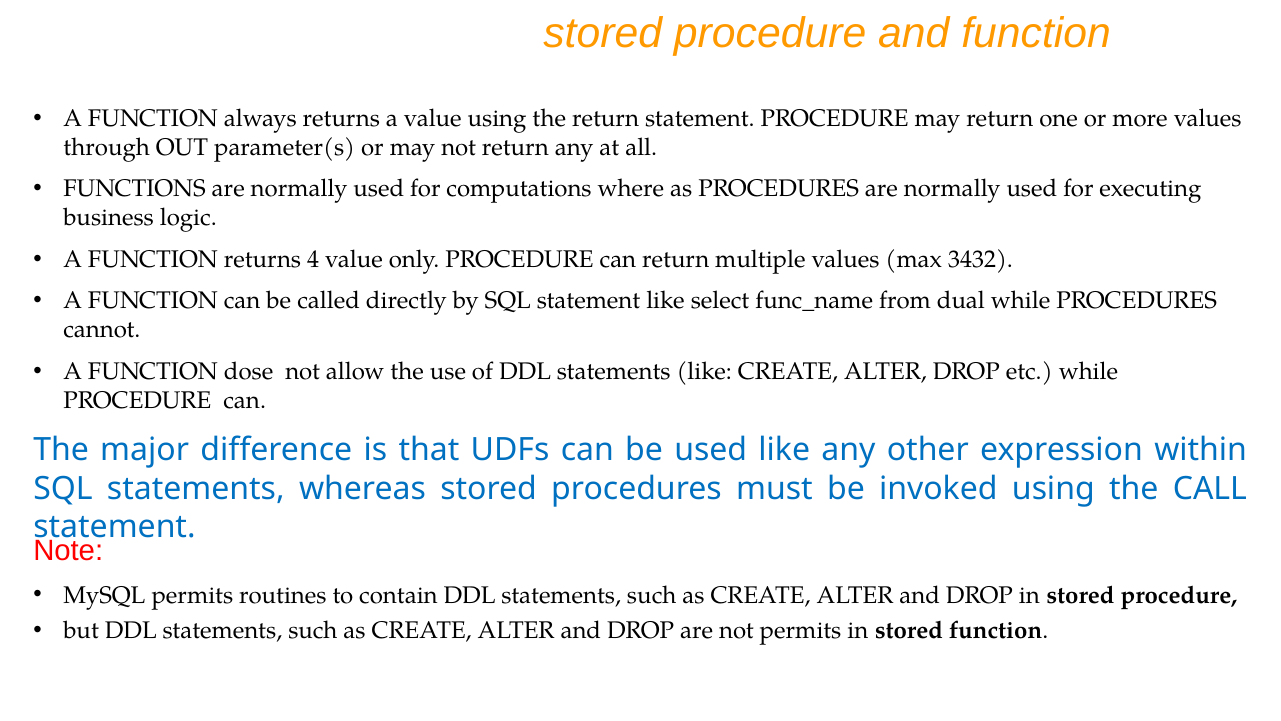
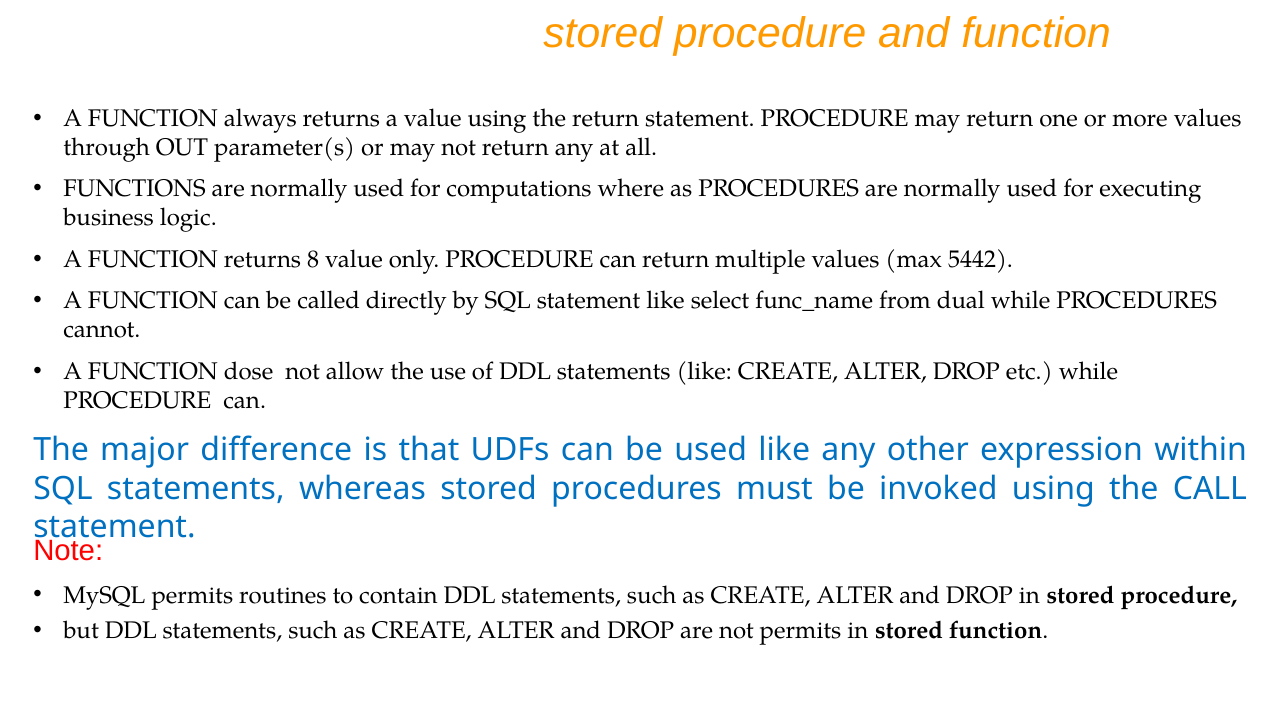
4: 4 -> 8 (313, 259)
3432: 3432 -> 5442 (980, 259)
